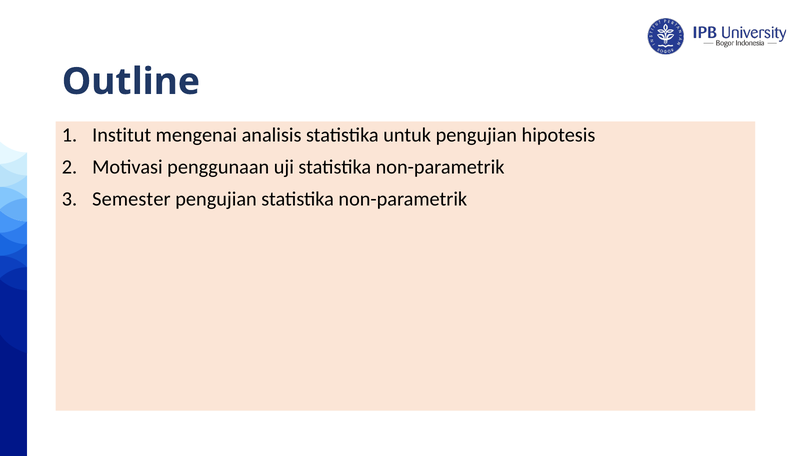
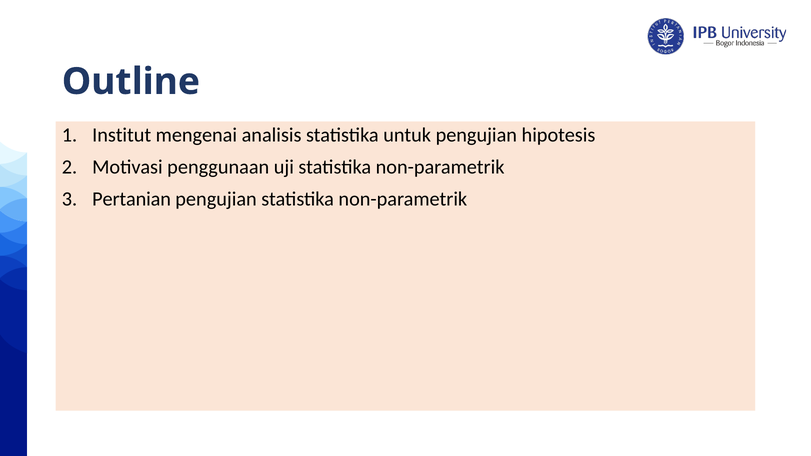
Semester: Semester -> Pertanian (132, 199)
